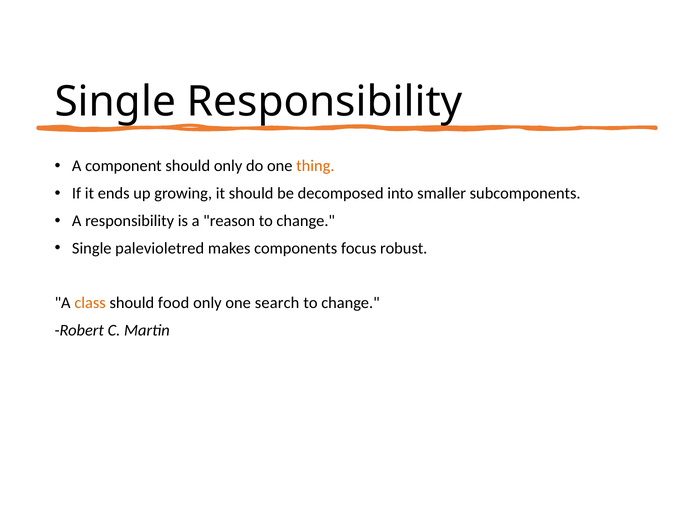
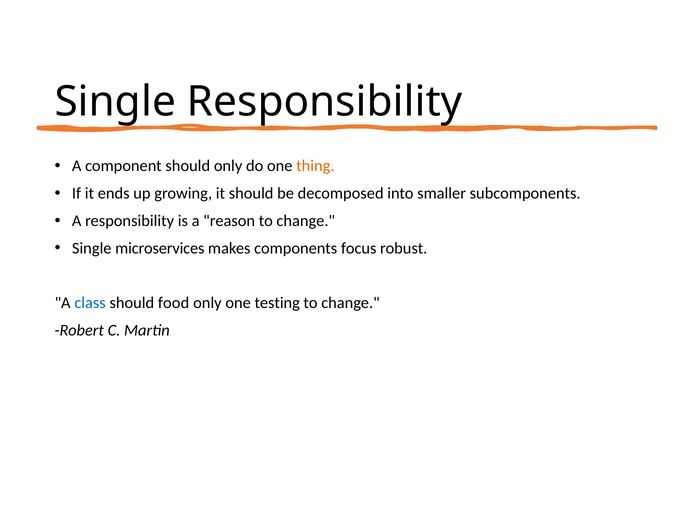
palevioletred: palevioletred -> microservices (160, 248)
class colour: orange -> blue (90, 303)
search: search -> testing (277, 303)
